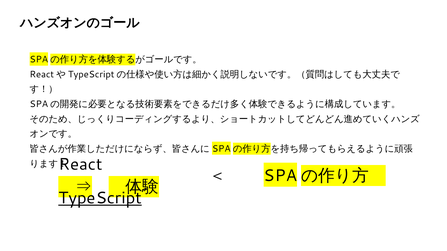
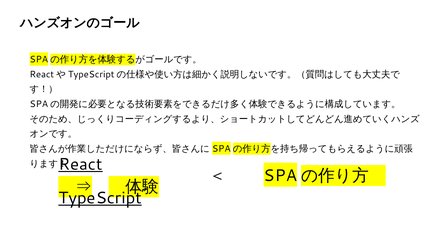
React underline: none -> present (80, 165)
